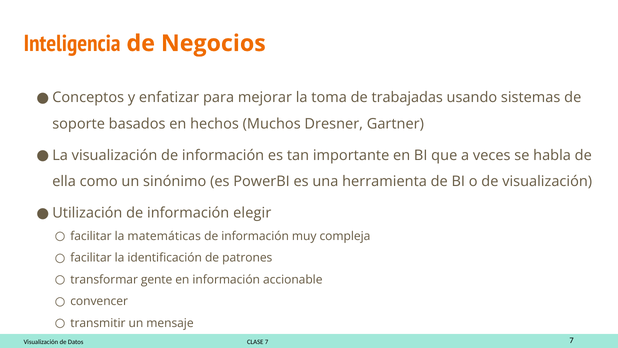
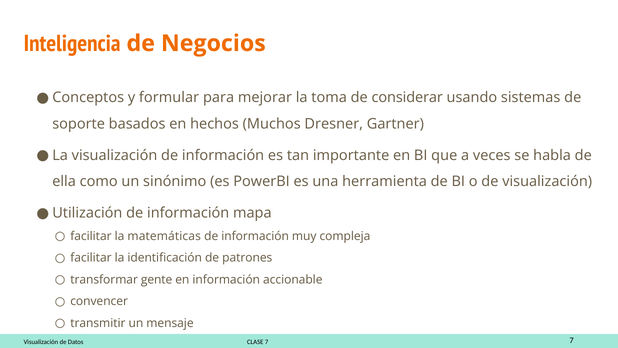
enfatizar: enfatizar -> formular (169, 98)
trabajadas: trabajadas -> considerar (407, 98)
elegir: elegir -> mapa (252, 213)
